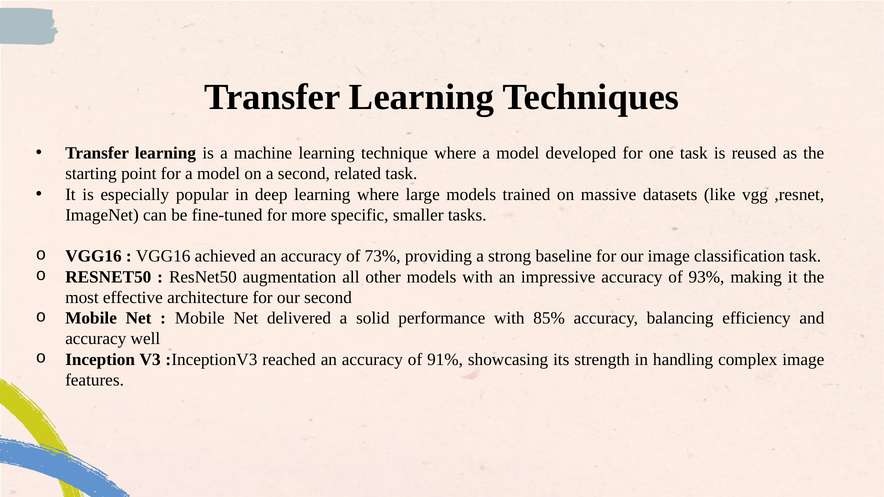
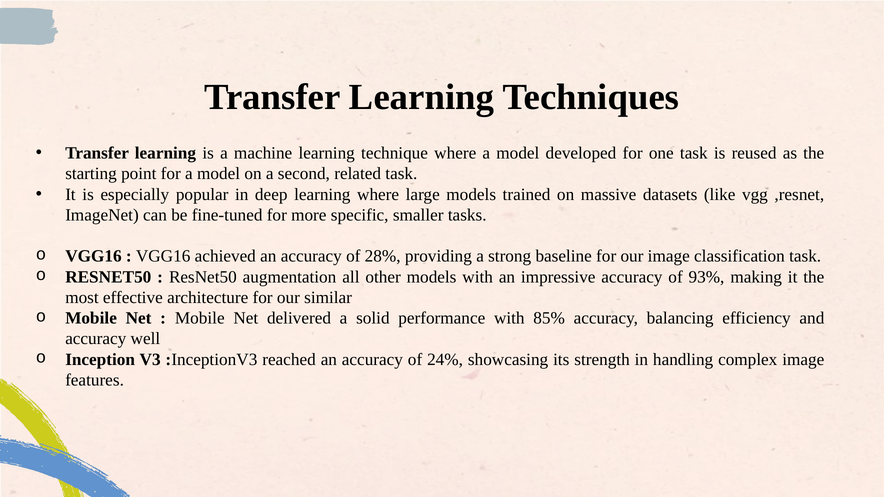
73%: 73% -> 28% (383, 256)
our second: second -> similar (328, 298)
91%: 91% -> 24% (445, 360)
